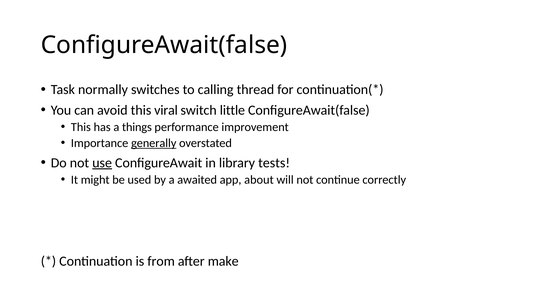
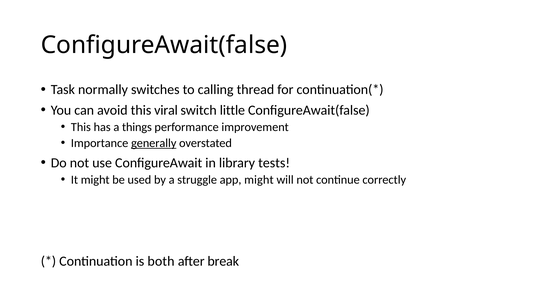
use underline: present -> none (102, 163)
awaited: awaited -> struggle (197, 180)
app about: about -> might (259, 180)
from: from -> both (161, 261)
make: make -> break (223, 261)
